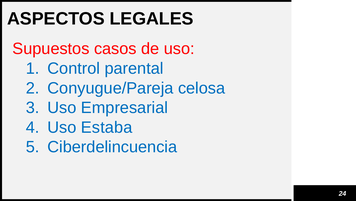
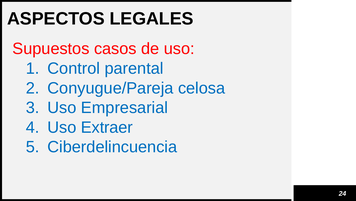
Estaba: Estaba -> Extraer (107, 127)
